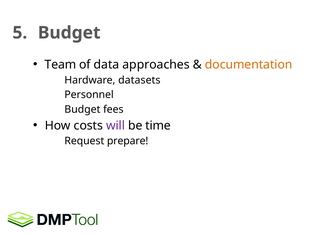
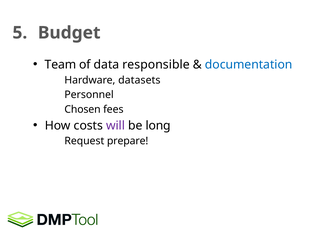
approaches: approaches -> responsible (156, 64)
documentation colour: orange -> blue (249, 64)
Budget: Budget -> Chosen (83, 109)
time: time -> long (158, 125)
